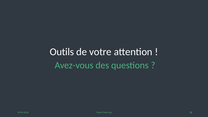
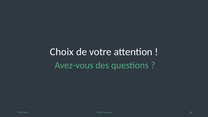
Outils: Outils -> Choix (62, 52)
